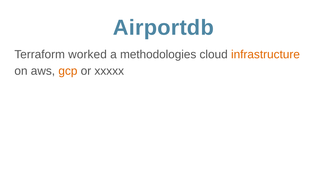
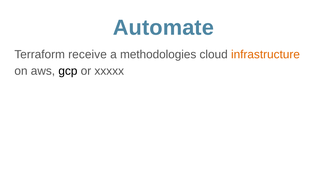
Airportdb: Airportdb -> Automate (163, 28)
worked: worked -> receive (88, 55)
gcp colour: orange -> black (68, 71)
